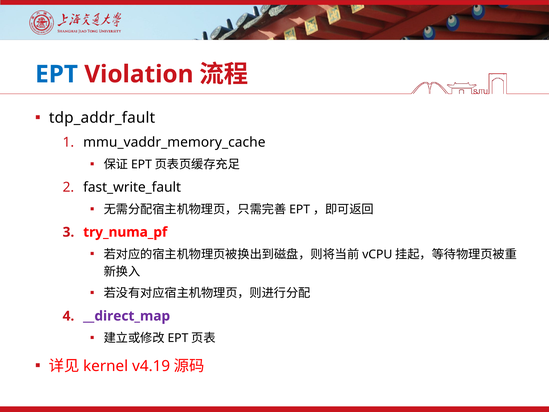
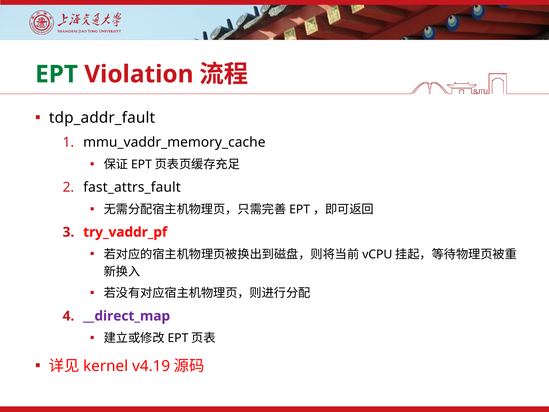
EPT colour: blue -> green (57, 74)
fast_write_fault: fast_write_fault -> fast_attrs_fault (132, 187)
try_numa_pf: try_numa_pf -> try_vaddr_pf (125, 232)
